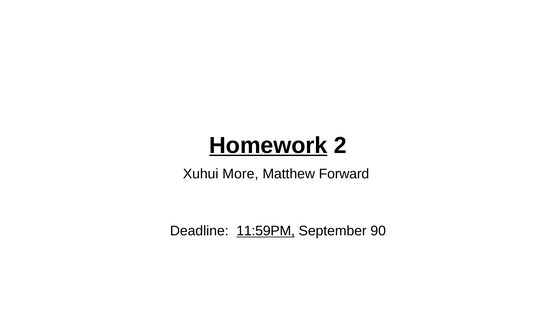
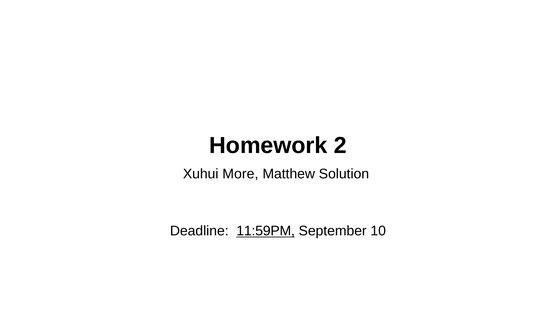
Homework underline: present -> none (268, 145)
Forward: Forward -> Solution (344, 174)
90: 90 -> 10 (378, 231)
